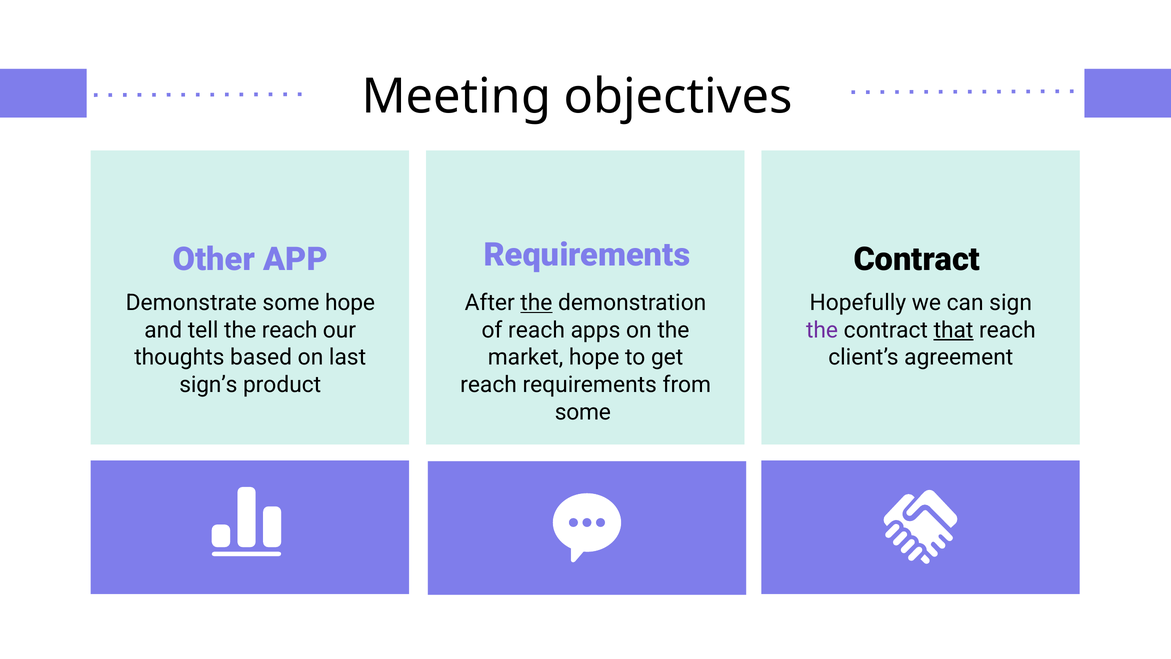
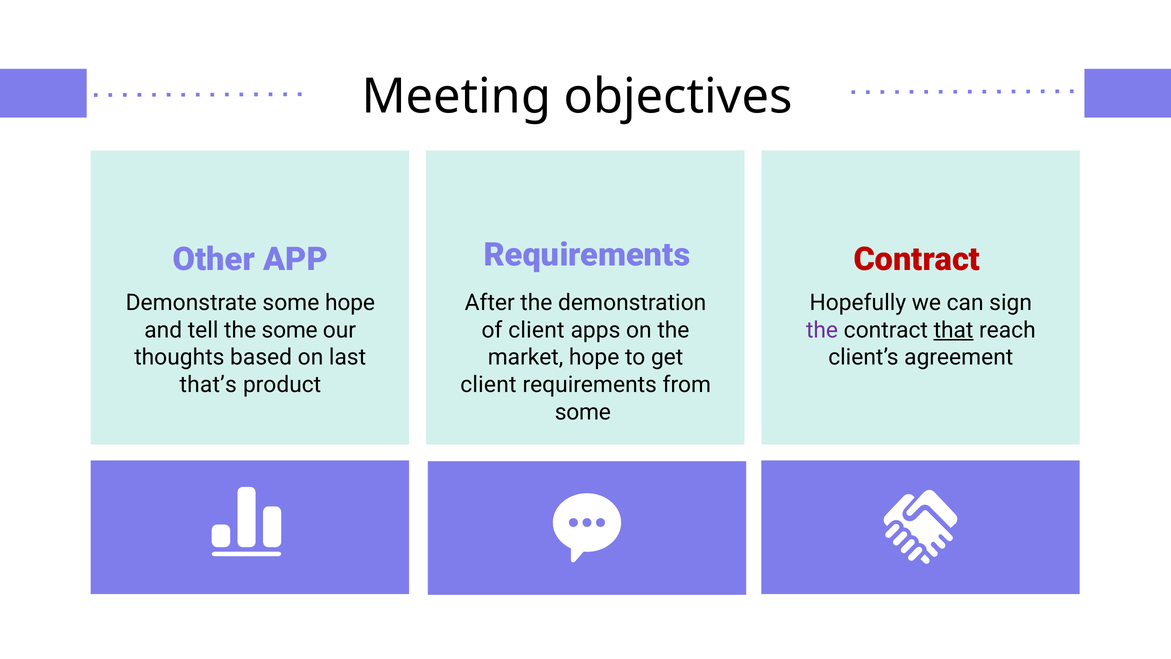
Contract colour: black -> red (917, 259)
the underline: present -> none (536, 303)
the reach: reach -> some (290, 330)
of reach: reach -> client (536, 330)
sign’s: sign’s -> that’s (208, 385)
reach: reach -> client (488, 385)
